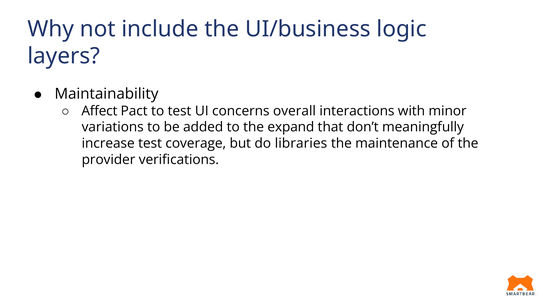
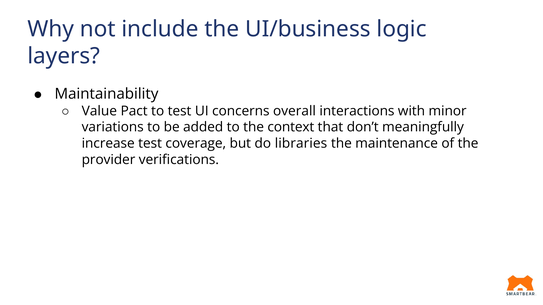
Affect: Affect -> Value (99, 111)
expand: expand -> context (291, 127)
